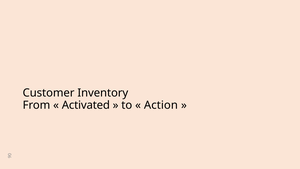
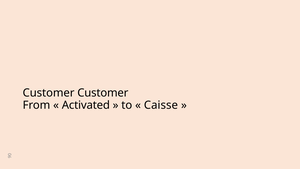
Customer Inventory: Inventory -> Customer (103, 93)
Action: Action -> Caisse (161, 105)
